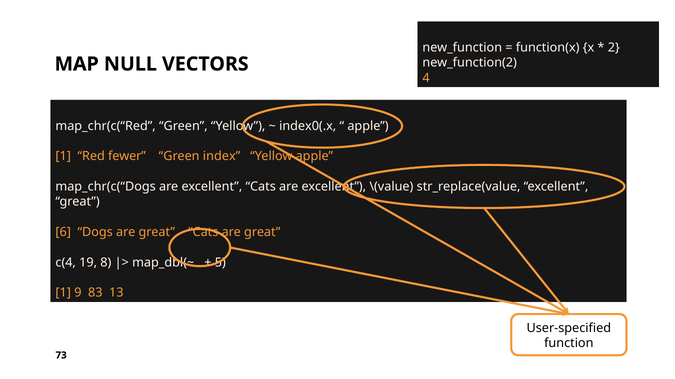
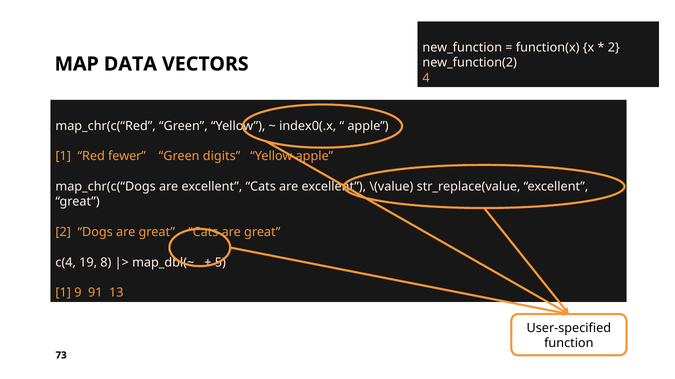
NULL: NULL -> DATA (130, 64)
index: index -> digits (222, 157)
6: 6 -> 2 (63, 233)
83: 83 -> 91 (95, 293)
